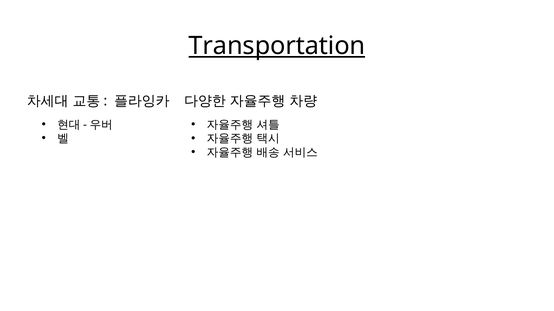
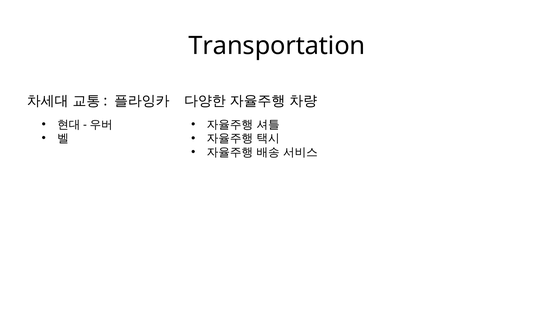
Transportation underline: present -> none (277, 46)
